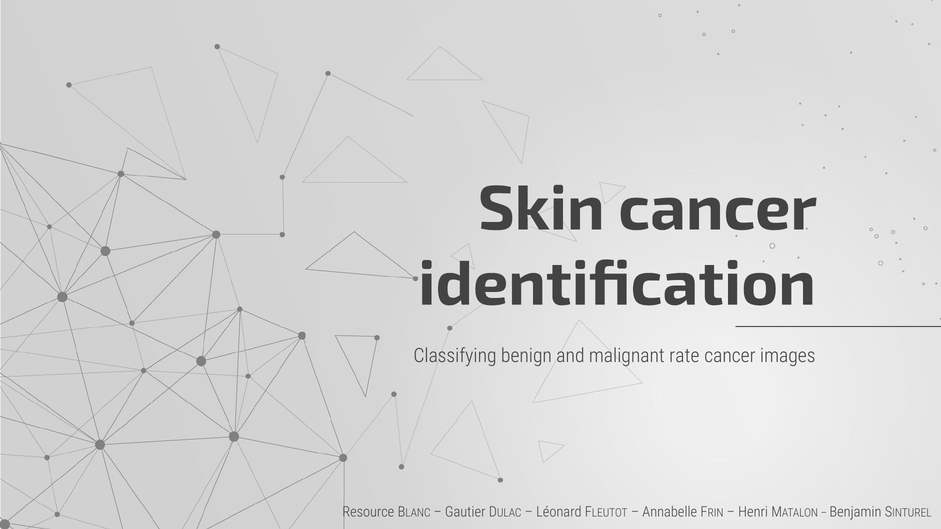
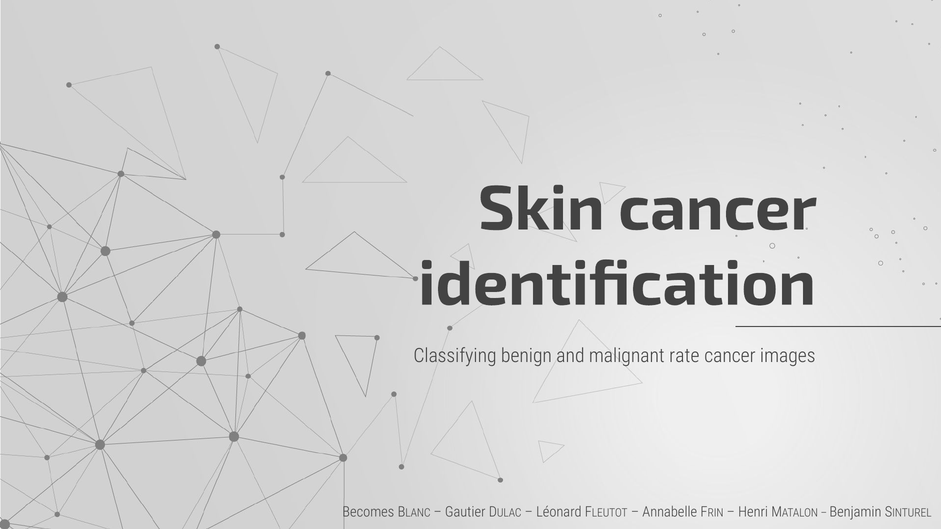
Resource: Resource -> Becomes (368, 512)
